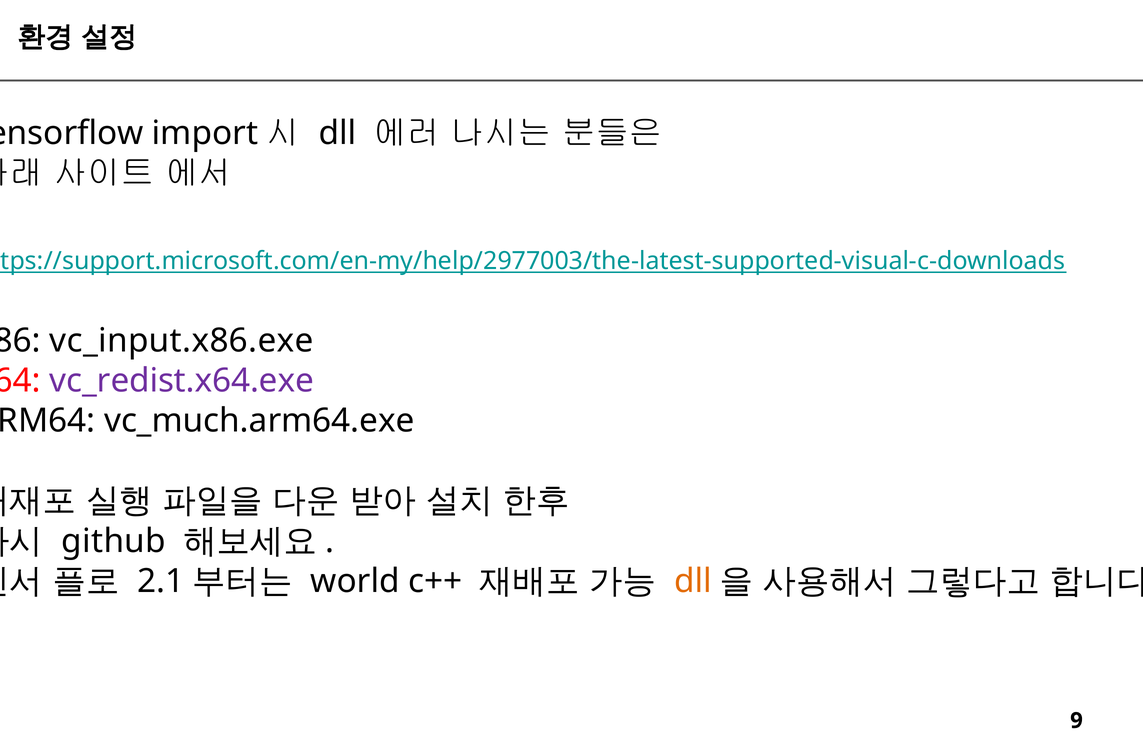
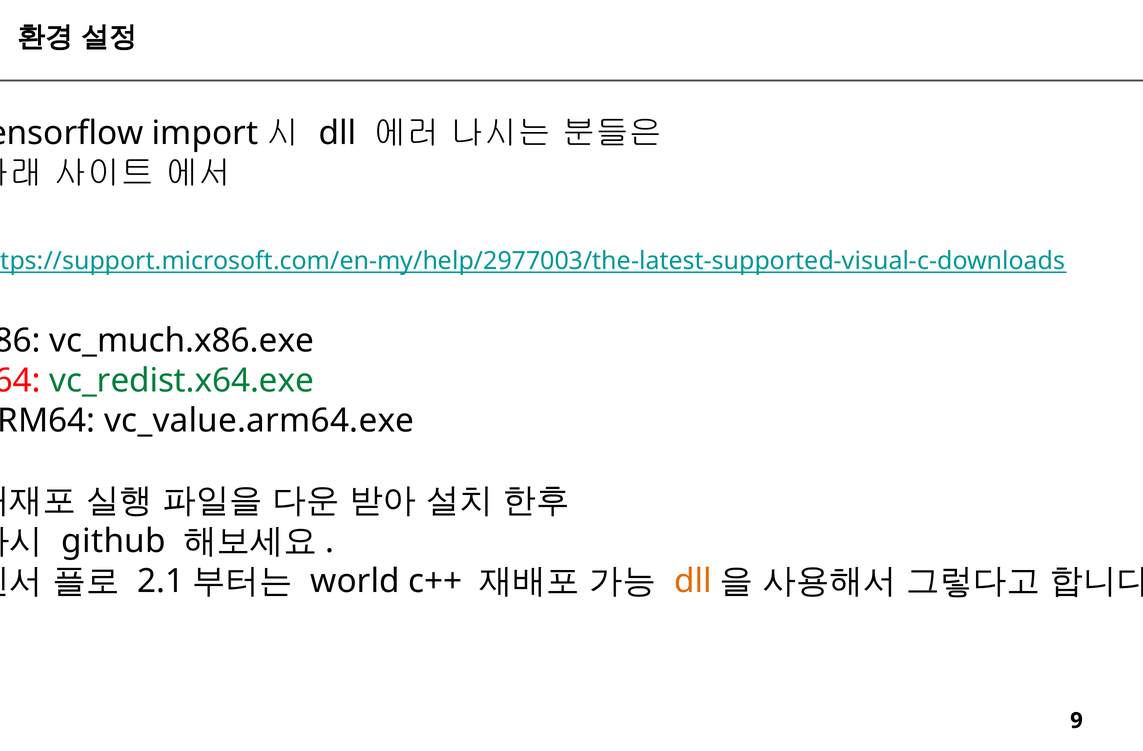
vc_input.x86.exe: vc_input.x86.exe -> vc_much.x86.exe (182, 341)
vc_redist.x64.exe colour: purple -> green (182, 381)
vc_much.arm64.exe: vc_much.arm64.exe -> vc_value.arm64.exe (259, 421)
